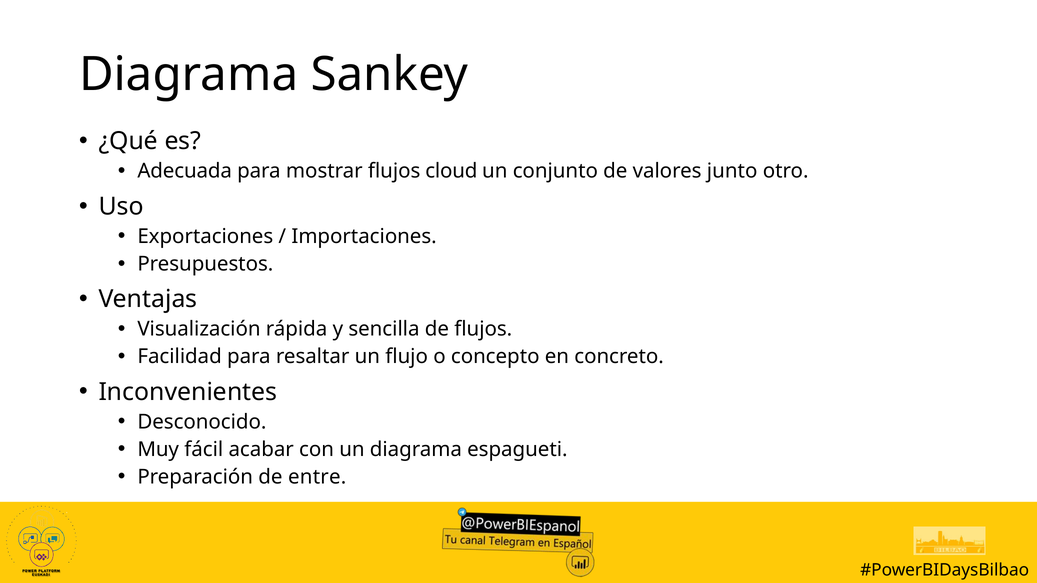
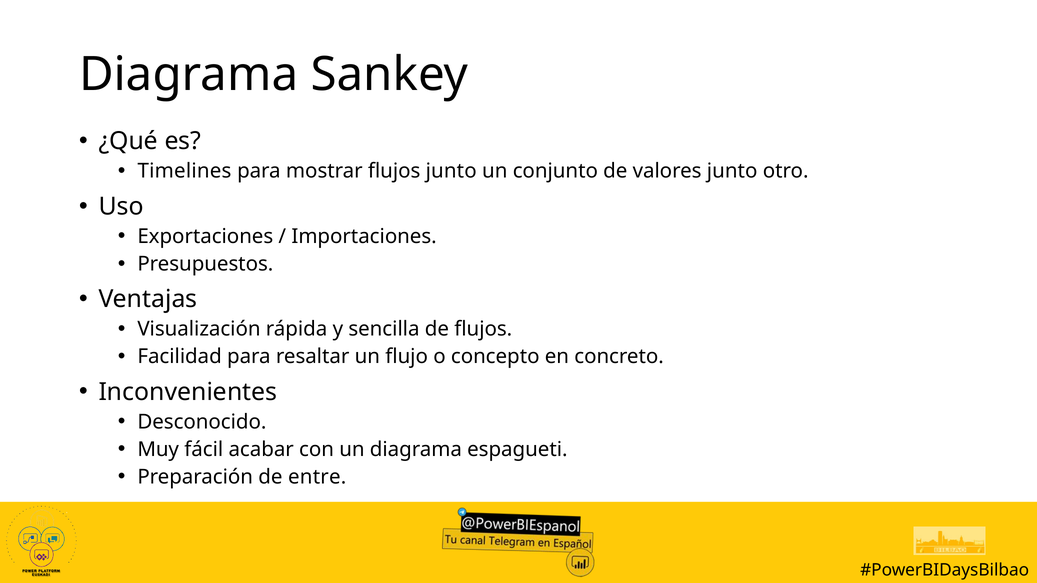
Adecuada: Adecuada -> Timelines (184, 171)
flujos cloud: cloud -> junto (451, 171)
